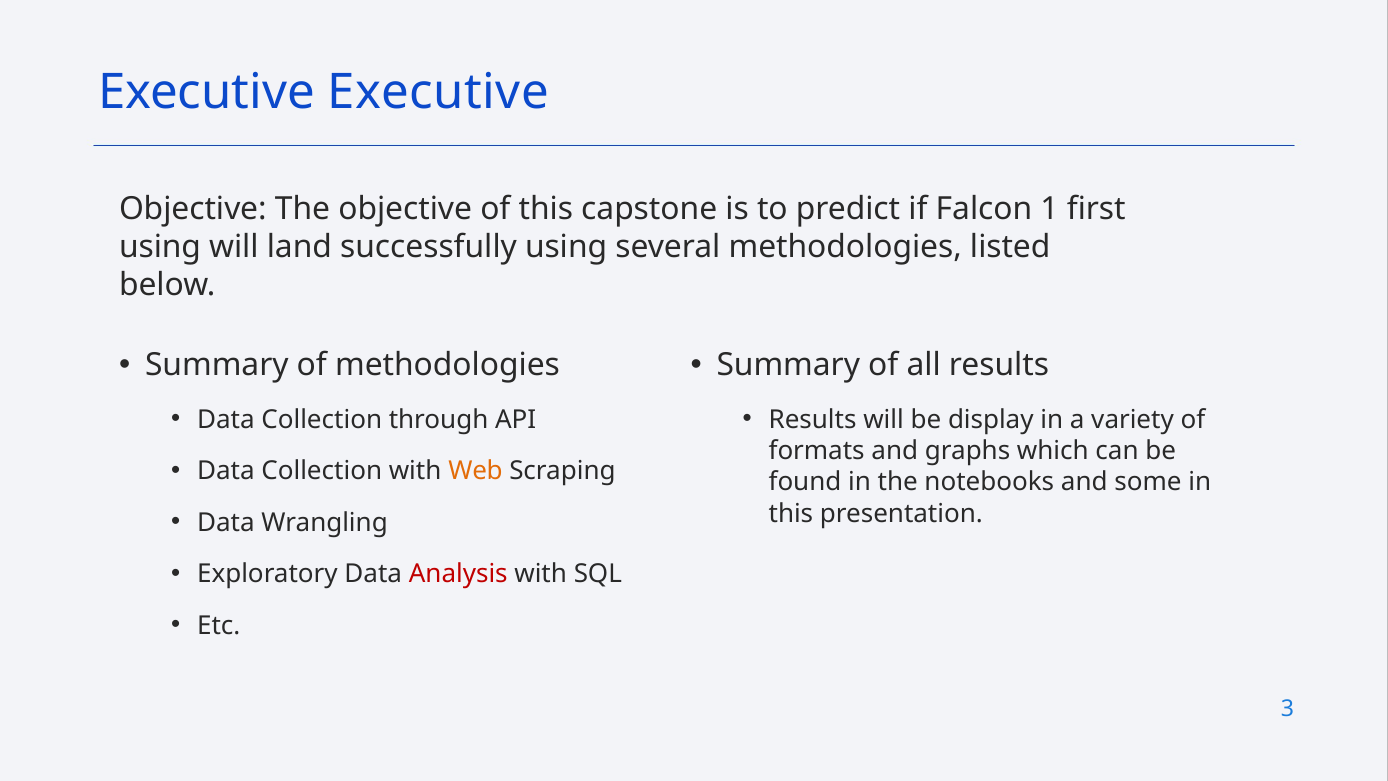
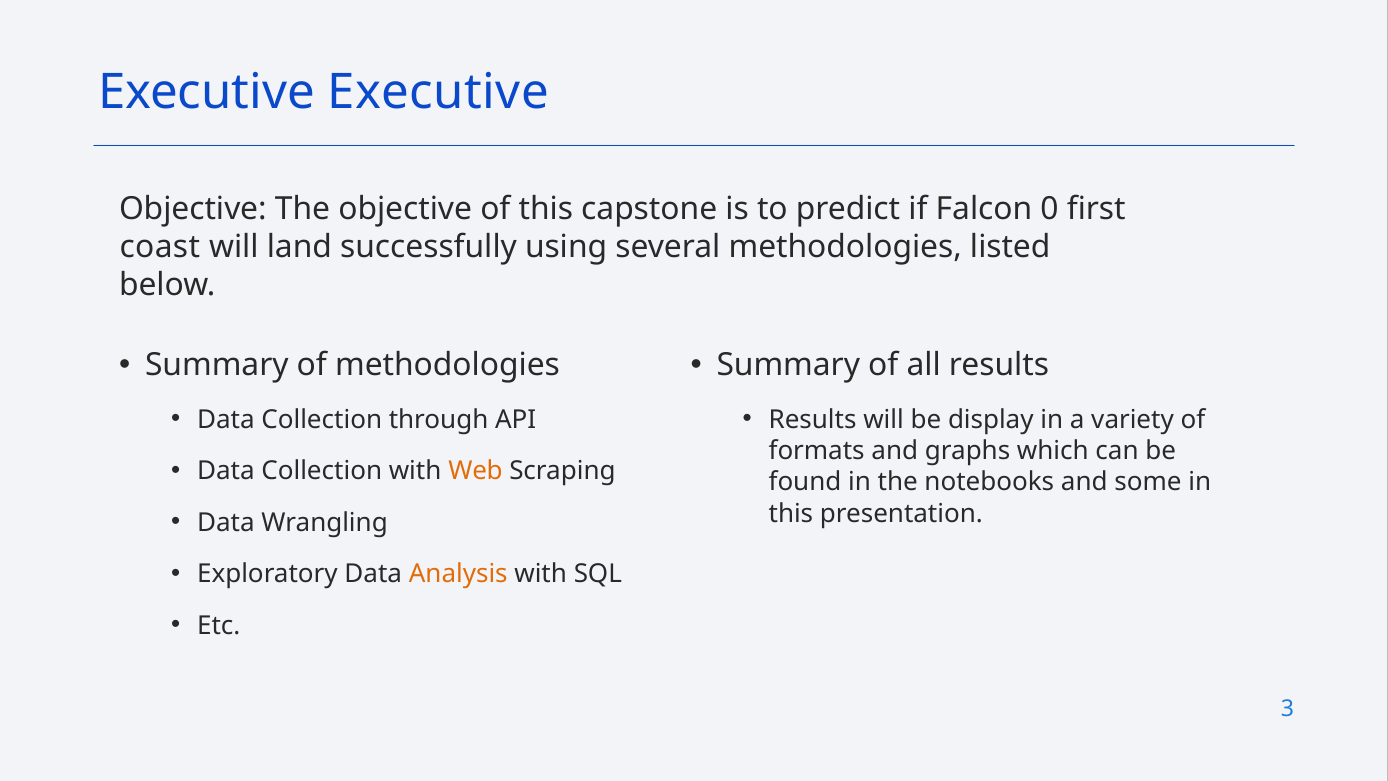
1: 1 -> 0 (1049, 209)
using: using -> coast (160, 247)
Analysis colour: red -> orange (458, 574)
